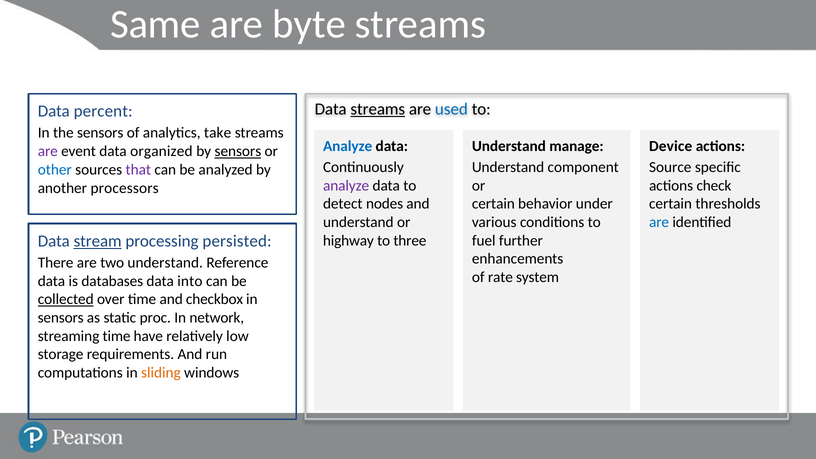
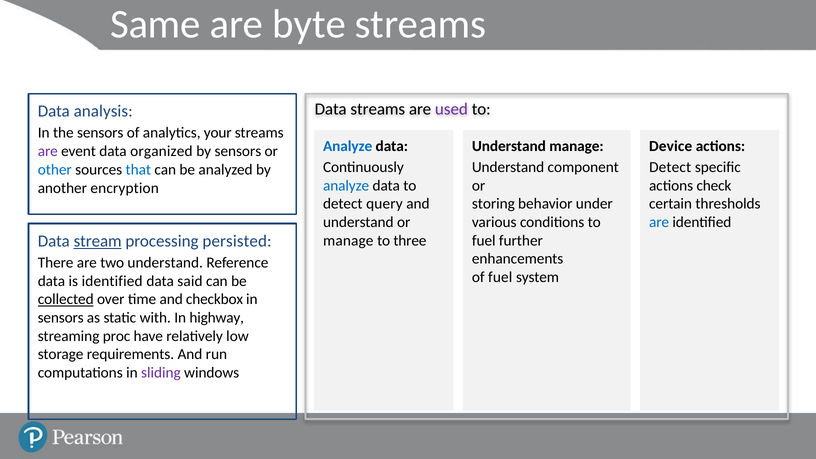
streams underline: present -> none (378, 109)
used colour: blue -> purple (451, 109)
percent: percent -> analysis (103, 111)
take: take -> your (218, 133)
sensors underline: present -> none (238, 151)
Source: Source -> Detect (670, 167)
that colour: purple -> blue (138, 170)
analyze colour: purple -> blue (346, 185)
processors: processors -> encryption (125, 188)
nodes: nodes -> query (384, 204)
certain: certain -> storing (493, 204)
highway: highway -> manage (348, 240)
of rate: rate -> fuel (500, 277)
is databases: databases -> identified (112, 281)
into: into -> said (190, 281)
proc: proc -> with (155, 318)
network: network -> highway (217, 318)
streaming time: time -> proc (117, 336)
sliding colour: orange -> purple (161, 373)
